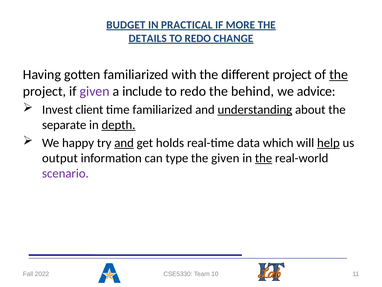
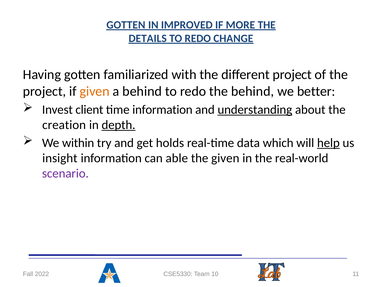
BUDGET: BUDGET -> GOTTEN (126, 25)
PRACTICAL: PRACTICAL -> IMPROVED (187, 25)
the underline: present -> none (339, 74)
given colour: purple -> orange (95, 91)
a include: include -> behind (142, 91)
advice: advice -> better (316, 91)
time familiarized: familiarized -> information (162, 109)
separate: separate -> creation (64, 125)
happy: happy -> within (78, 143)
and underline: present -> none (124, 143)
output: output -> insight (60, 158)
type: type -> able (177, 158)
the underline: present -> none (264, 158)
